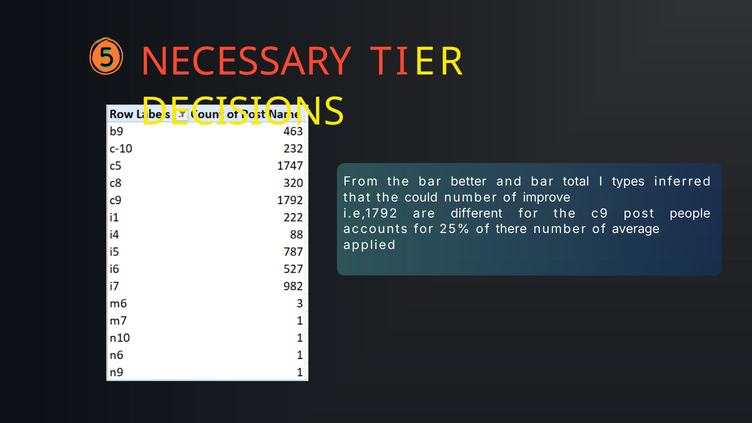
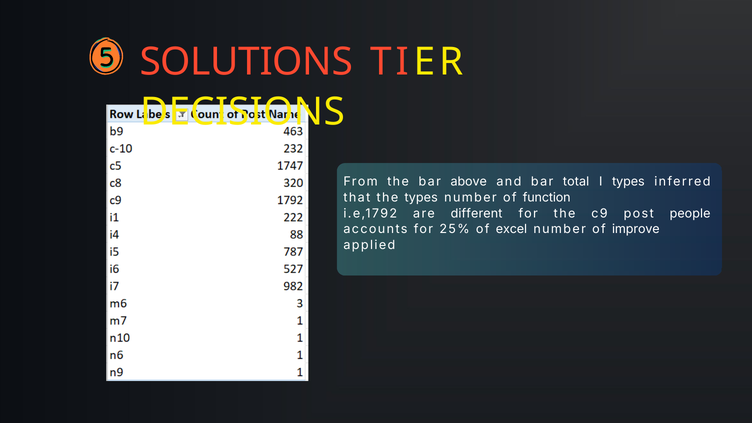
NECESSARY: NECESSARY -> SOLUTIONS (246, 62)
better: better -> above (469, 182)
the could: could -> types (421, 198)
improve: improve -> function (547, 198)
there: there -> excel (511, 229)
average: average -> improve (636, 229)
